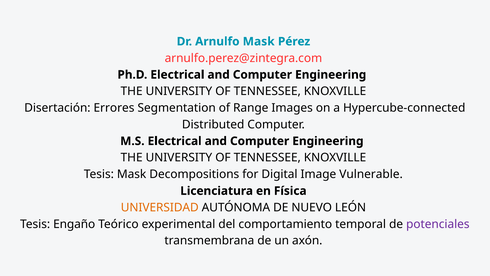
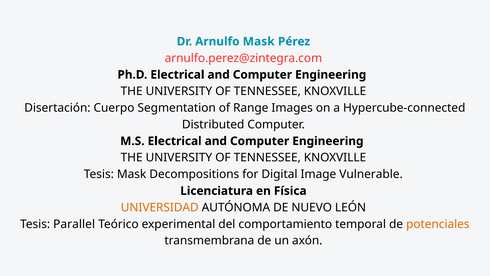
Errores: Errores -> Cuerpo (114, 108)
Engaño: Engaño -> Parallel (74, 224)
potenciales colour: purple -> orange (438, 224)
